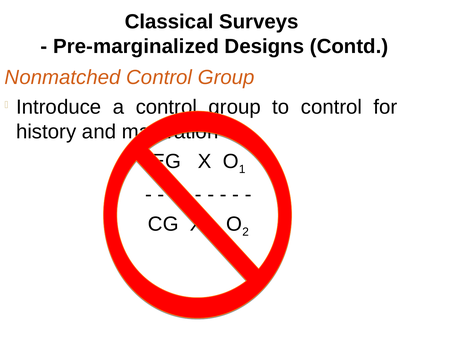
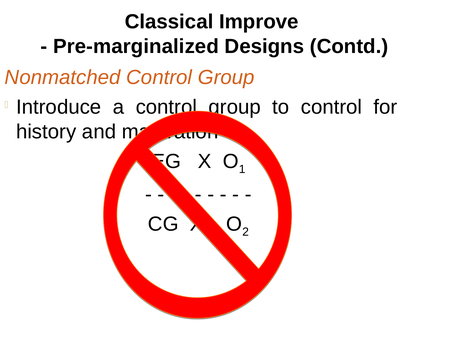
Surveys: Surveys -> Improve (259, 22)
